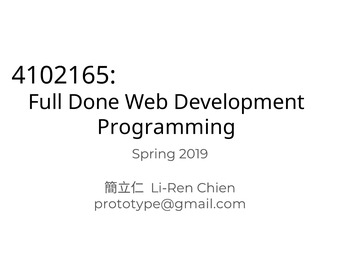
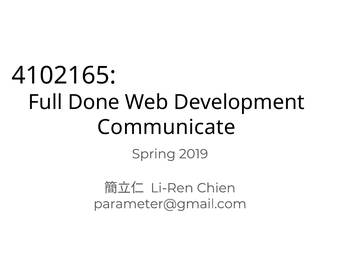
Programming: Programming -> Communicate (166, 127)
prototype@gmail.com: prototype@gmail.com -> parameter@gmail.com (170, 204)
